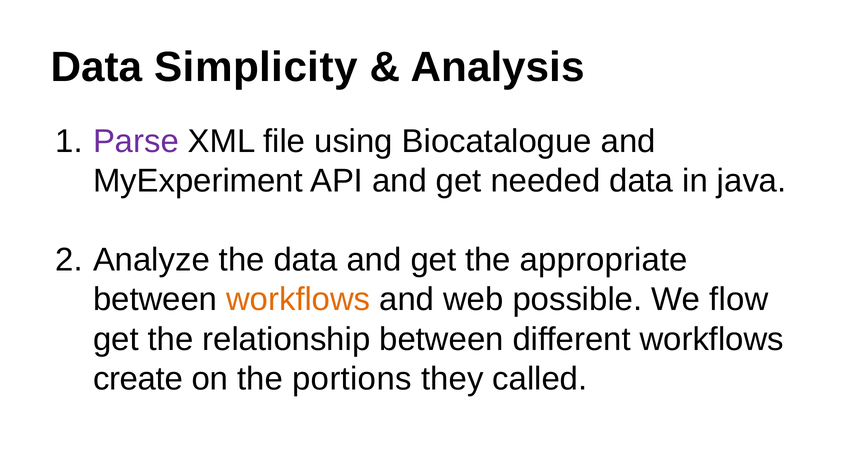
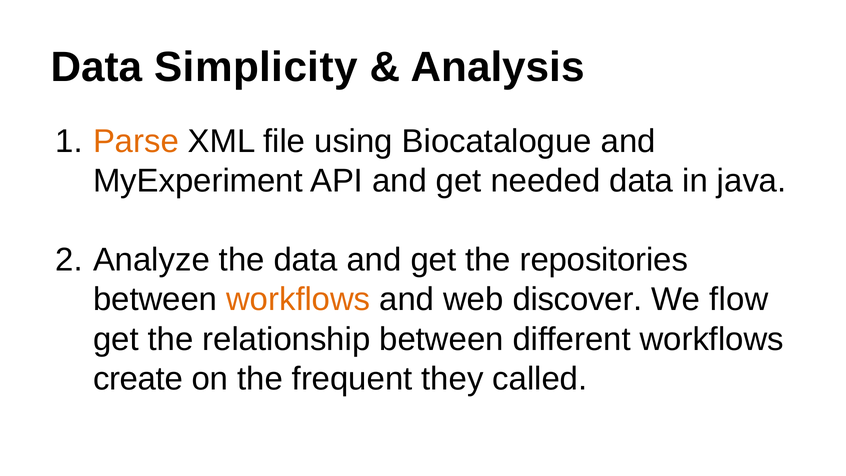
Parse colour: purple -> orange (136, 142)
appropriate: appropriate -> repositories (604, 260)
possible: possible -> discover (578, 300)
portions: portions -> frequent (352, 379)
